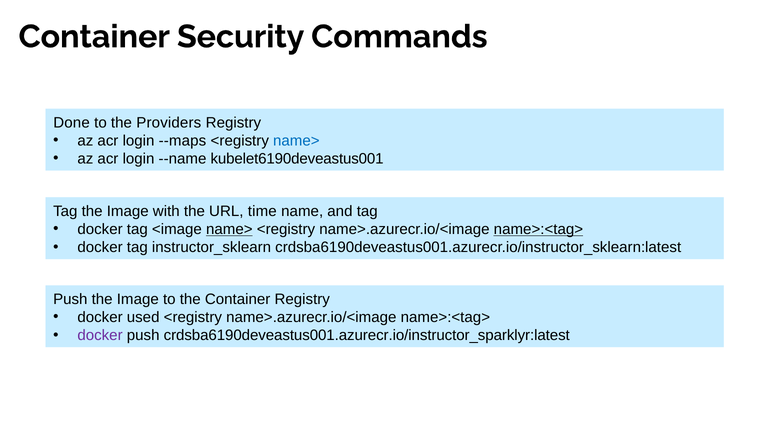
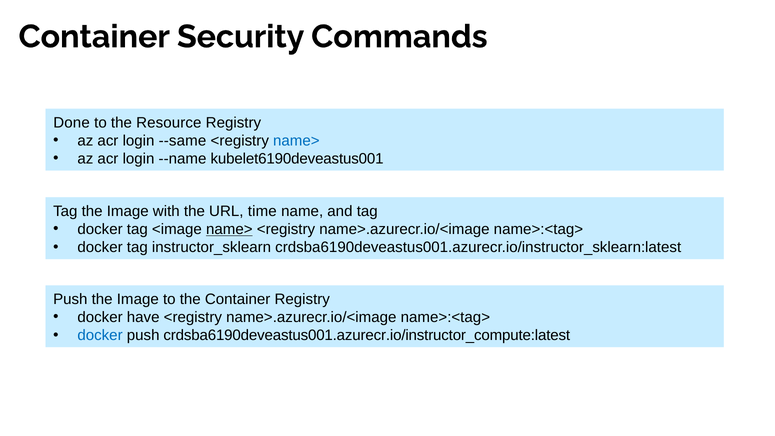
Providers: Providers -> Resource (169, 123)
--maps: --maps -> --same (182, 141)
name>:<tag> underline: present -> none (538, 229)
used: used -> have (143, 317)
docker colour: purple -> blue (100, 335)
crdsba6190deveastus001.azurecr.io/instructor_sparklyr:latest: crdsba6190deveastus001.azurecr.io/instructor_sparklyr:latest -> crdsba6190deveastus001.azurecr.io/instructor_compute:latest (367, 335)
